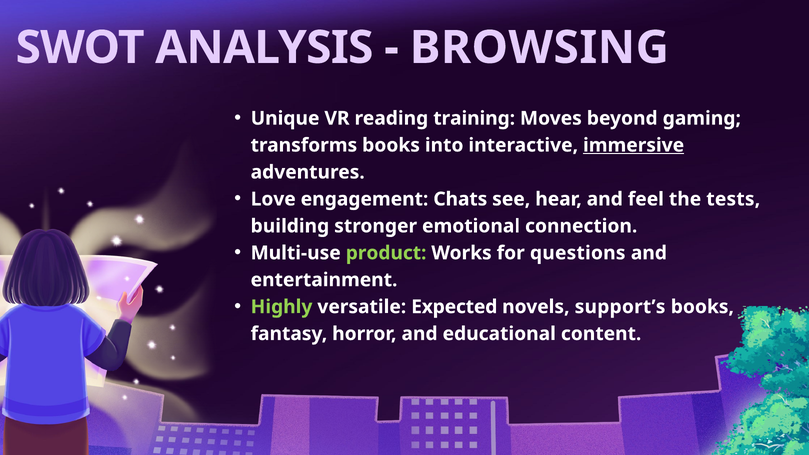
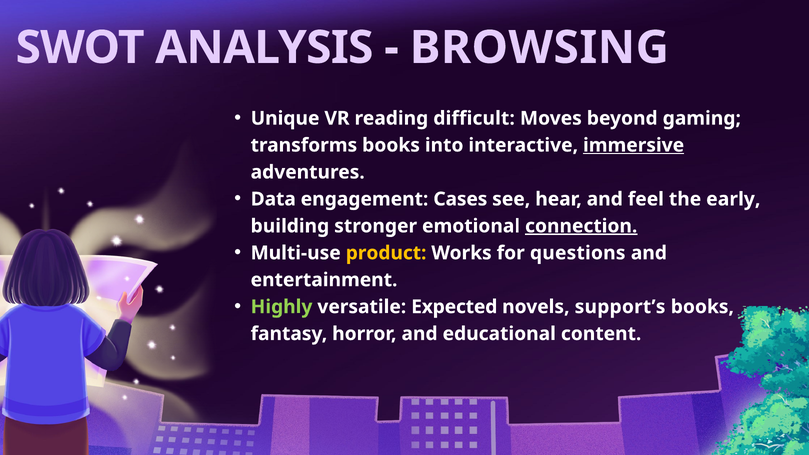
training: training -> difficult (474, 118)
Love: Love -> Data (273, 199)
Chats: Chats -> Cases (460, 199)
tests: tests -> early (733, 199)
connection underline: none -> present (581, 226)
product colour: light green -> yellow (386, 253)
